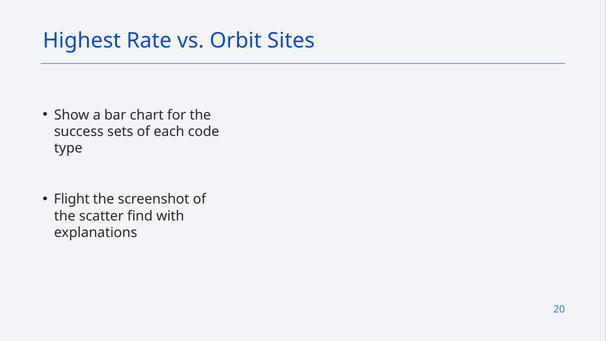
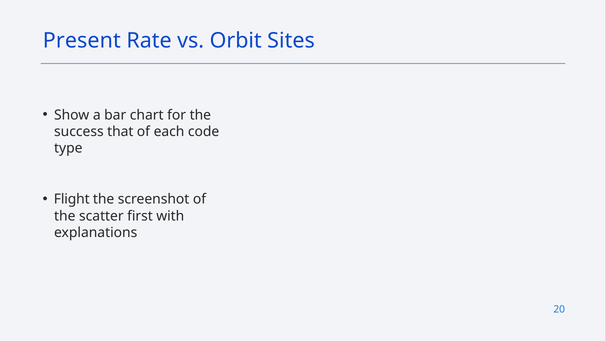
Highest: Highest -> Present (82, 40)
sets: sets -> that (120, 132)
find: find -> first (140, 216)
